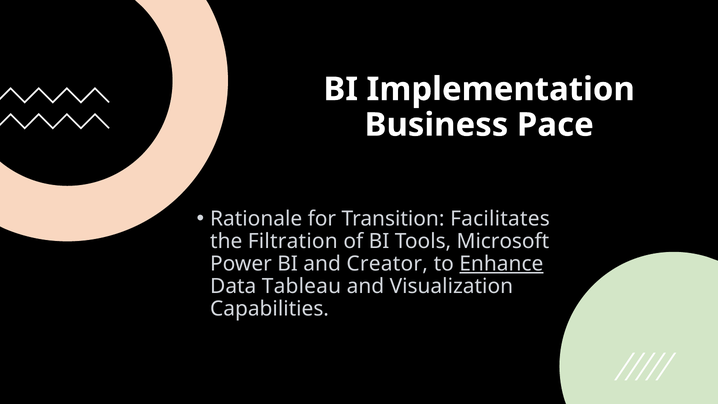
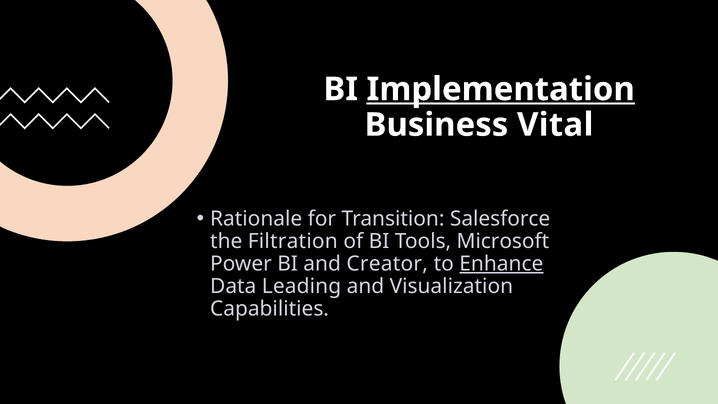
Implementation underline: none -> present (501, 89)
Pace: Pace -> Vital (555, 125)
Facilitates: Facilitates -> Salesforce (500, 219)
Tableau: Tableau -> Leading (301, 286)
